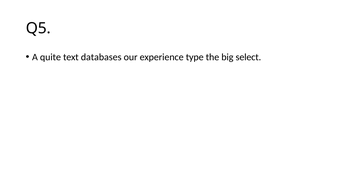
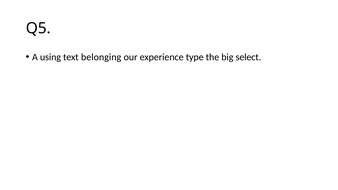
quite: quite -> using (50, 57)
databases: databases -> belonging (101, 57)
